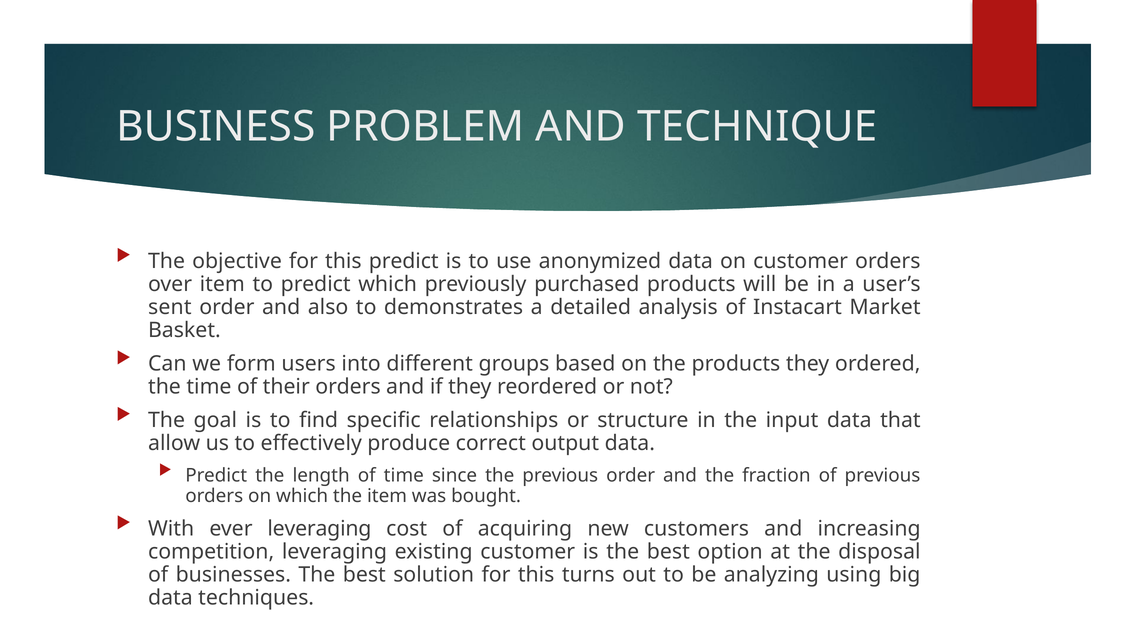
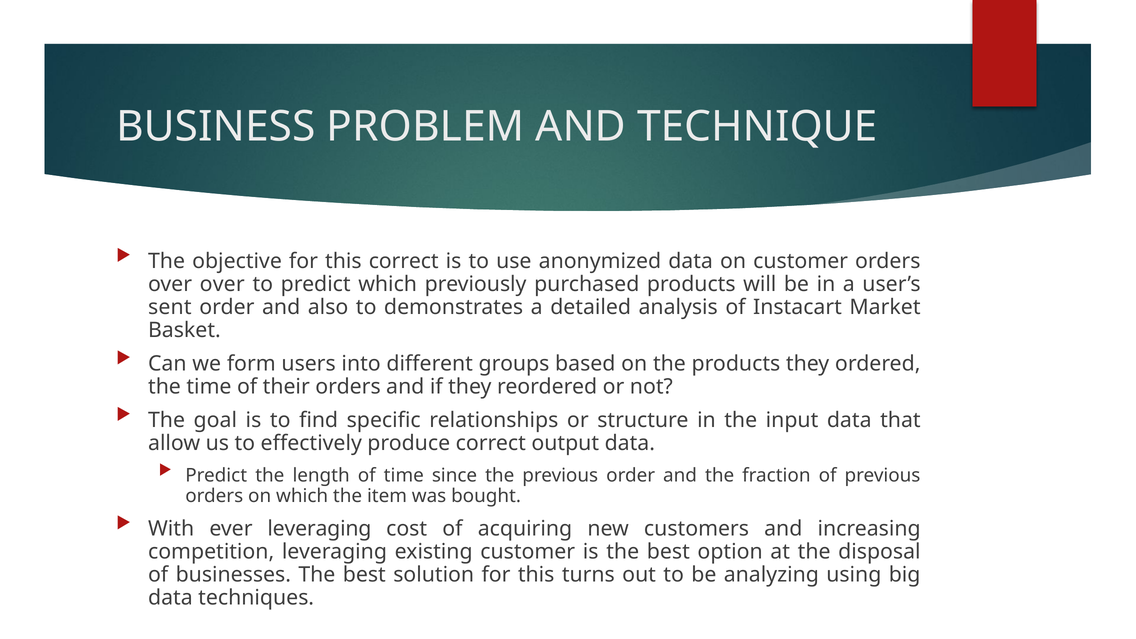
this predict: predict -> correct (404, 261)
over item: item -> over (222, 284)
